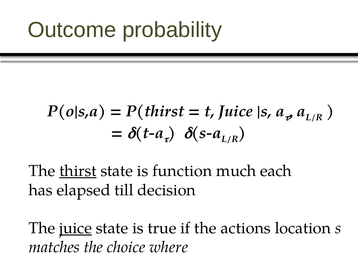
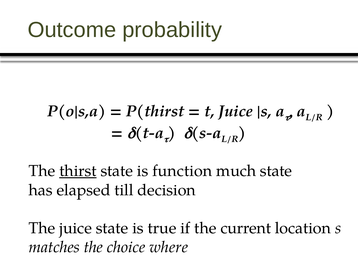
much each: each -> state (276, 171)
juice underline: present -> none (76, 229)
actions: actions -> current (246, 229)
